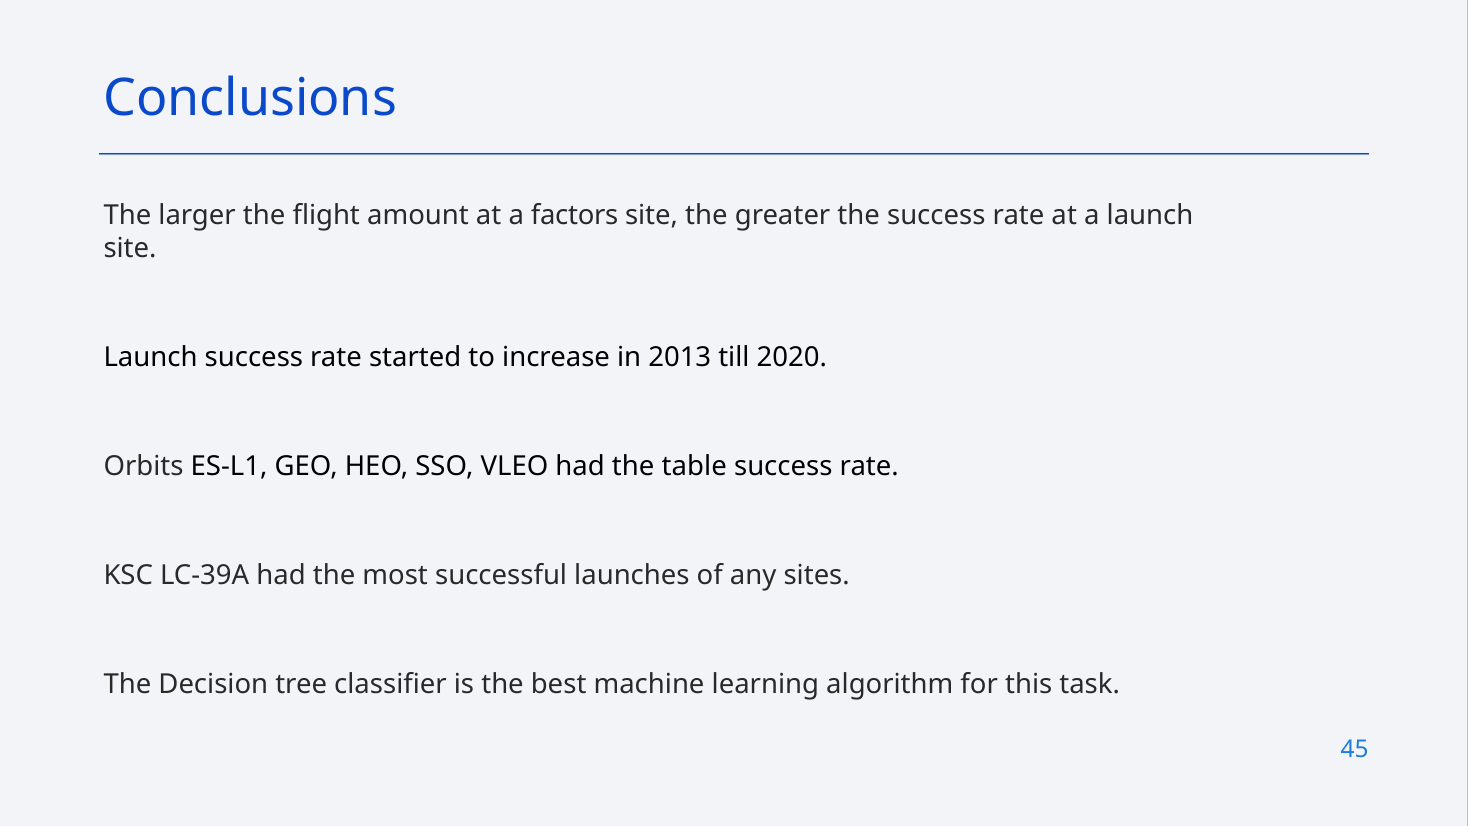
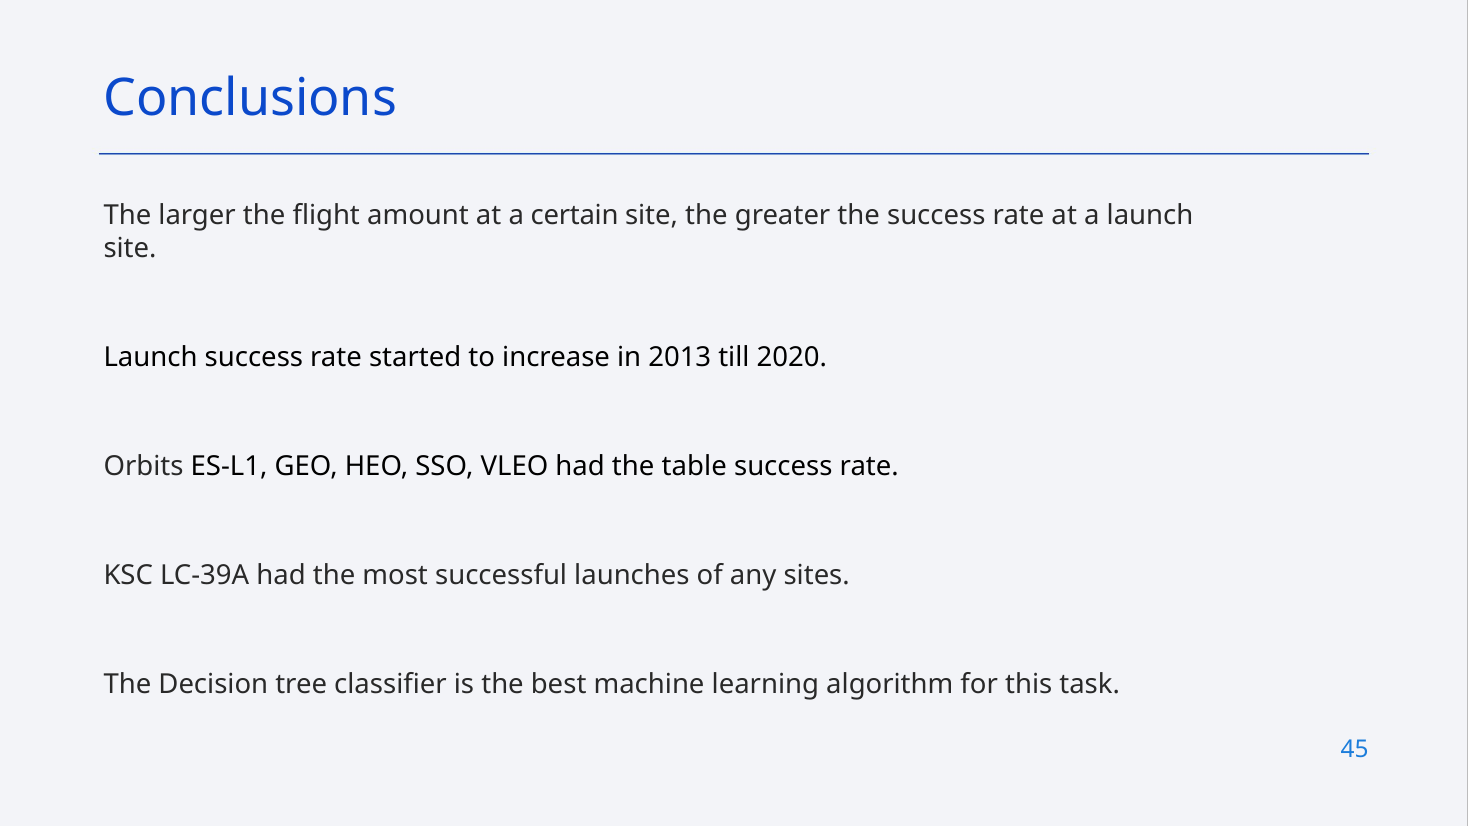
factors: factors -> certain (575, 215)
